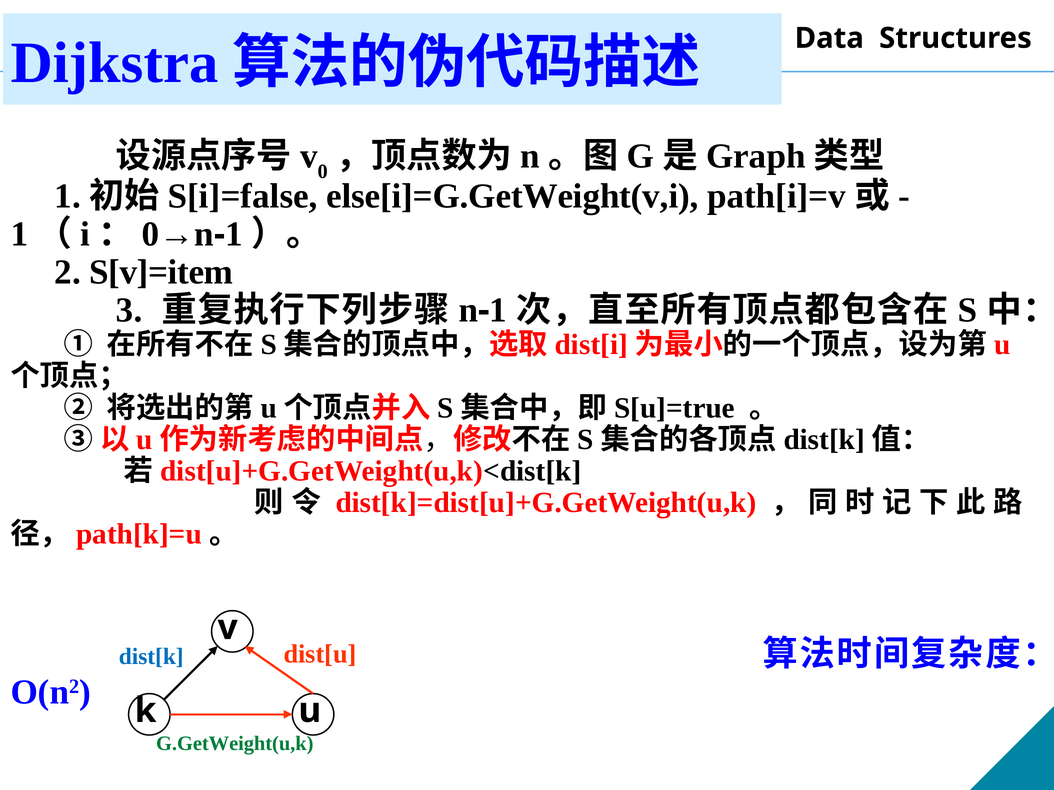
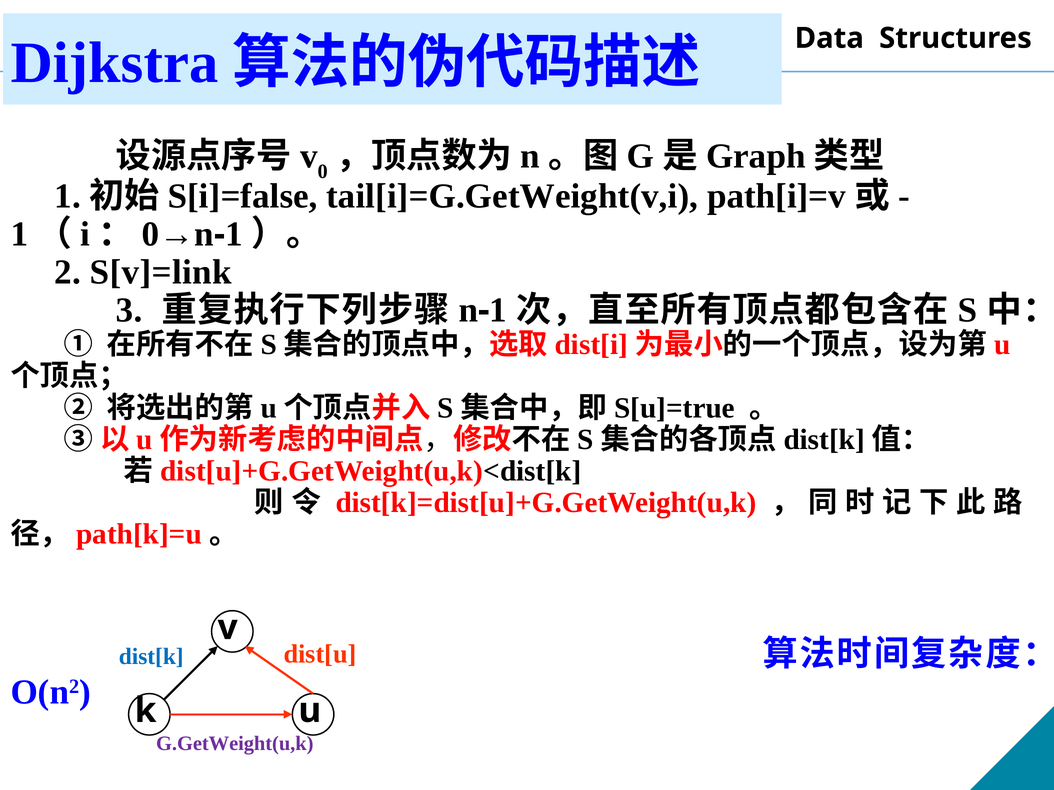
else[i]=G.GetWeight(v,i: else[i]=G.GetWeight(v,i -> tail[i]=G.GetWeight(v,i (512, 196)
S[v]=item: S[v]=item -> S[v]=link (161, 272)
G.GetWeight(u,k colour: green -> purple (235, 744)
